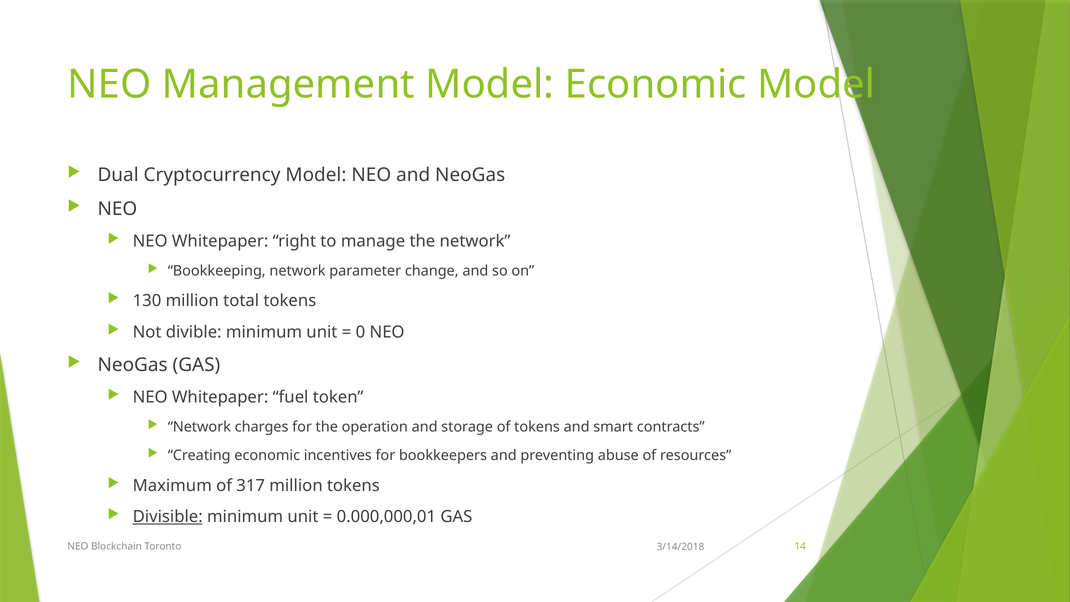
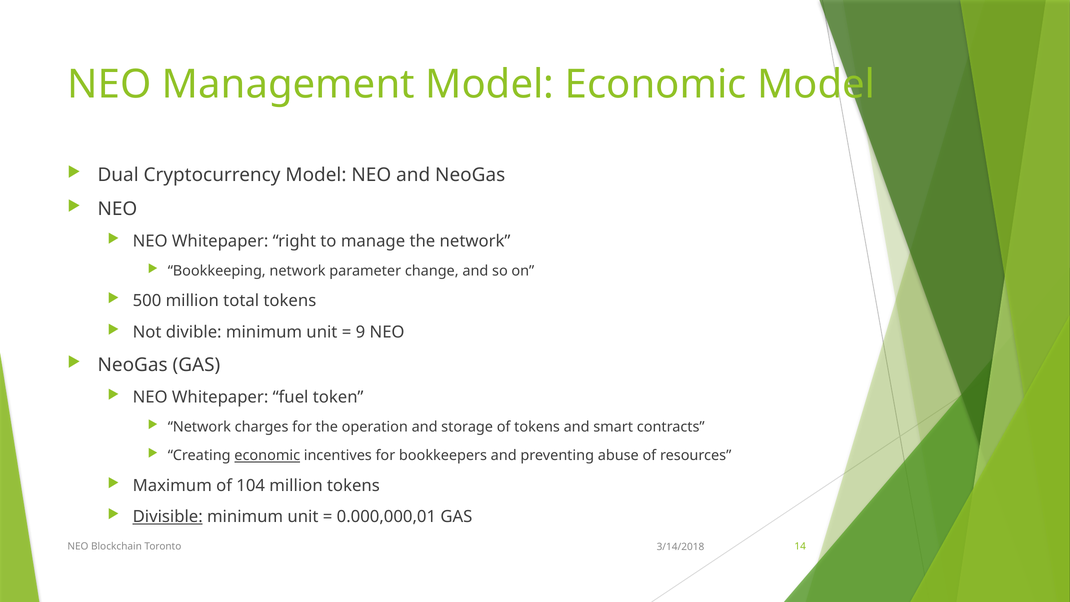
130: 130 -> 500 (147, 301)
0: 0 -> 9 (360, 332)
economic underline: none -> present (267, 456)
317: 317 -> 104 (251, 486)
